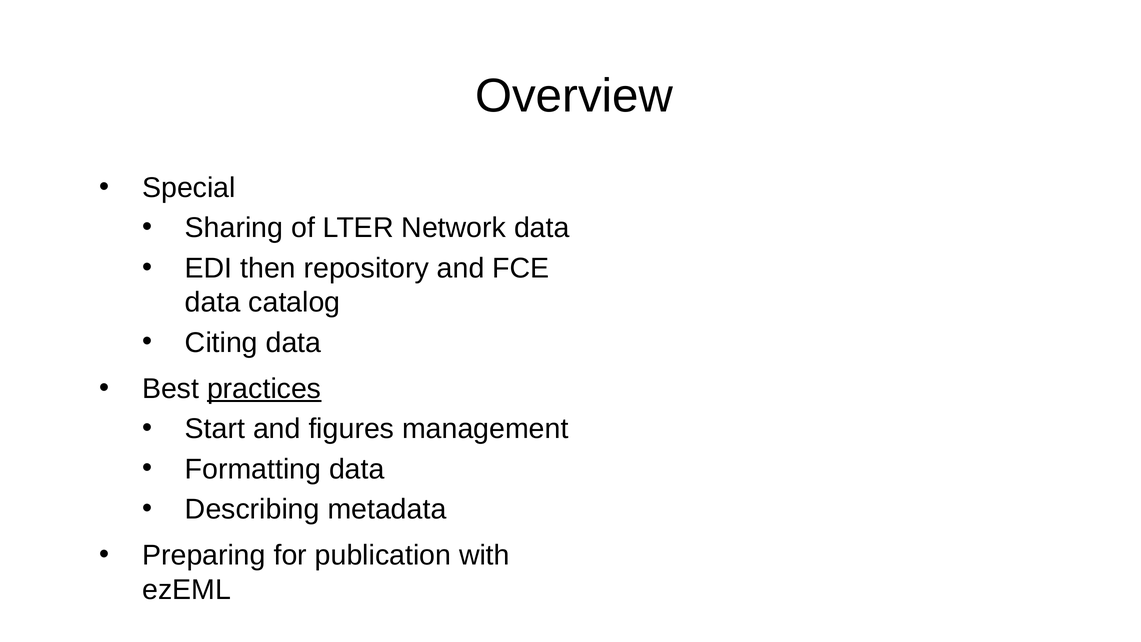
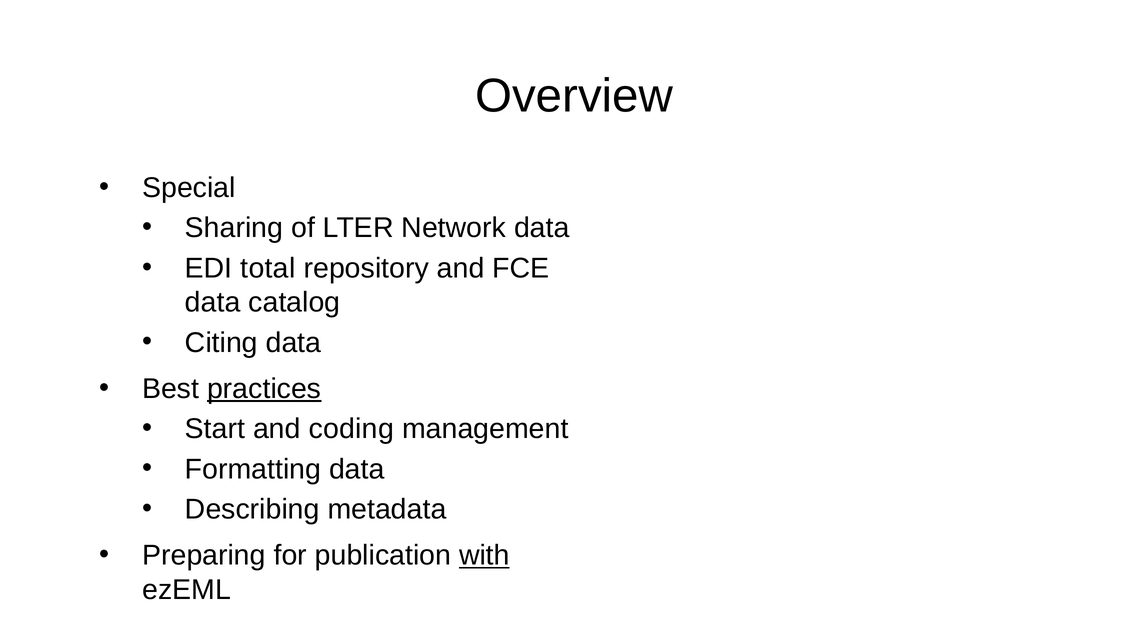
then: then -> total (268, 268)
figures: figures -> coding (351, 429)
with underline: none -> present (484, 555)
